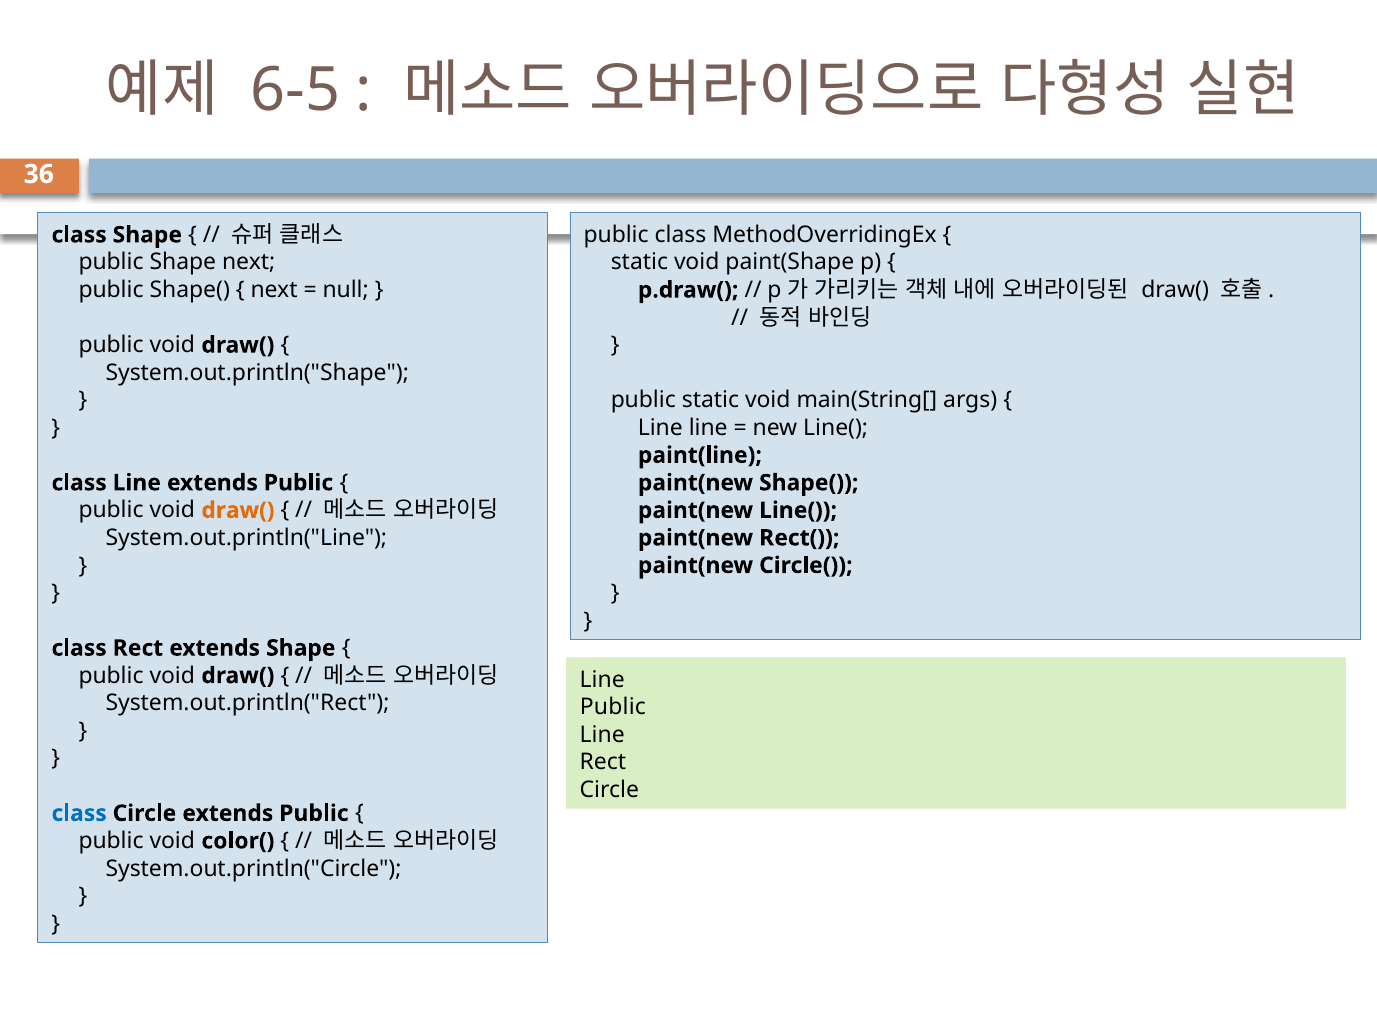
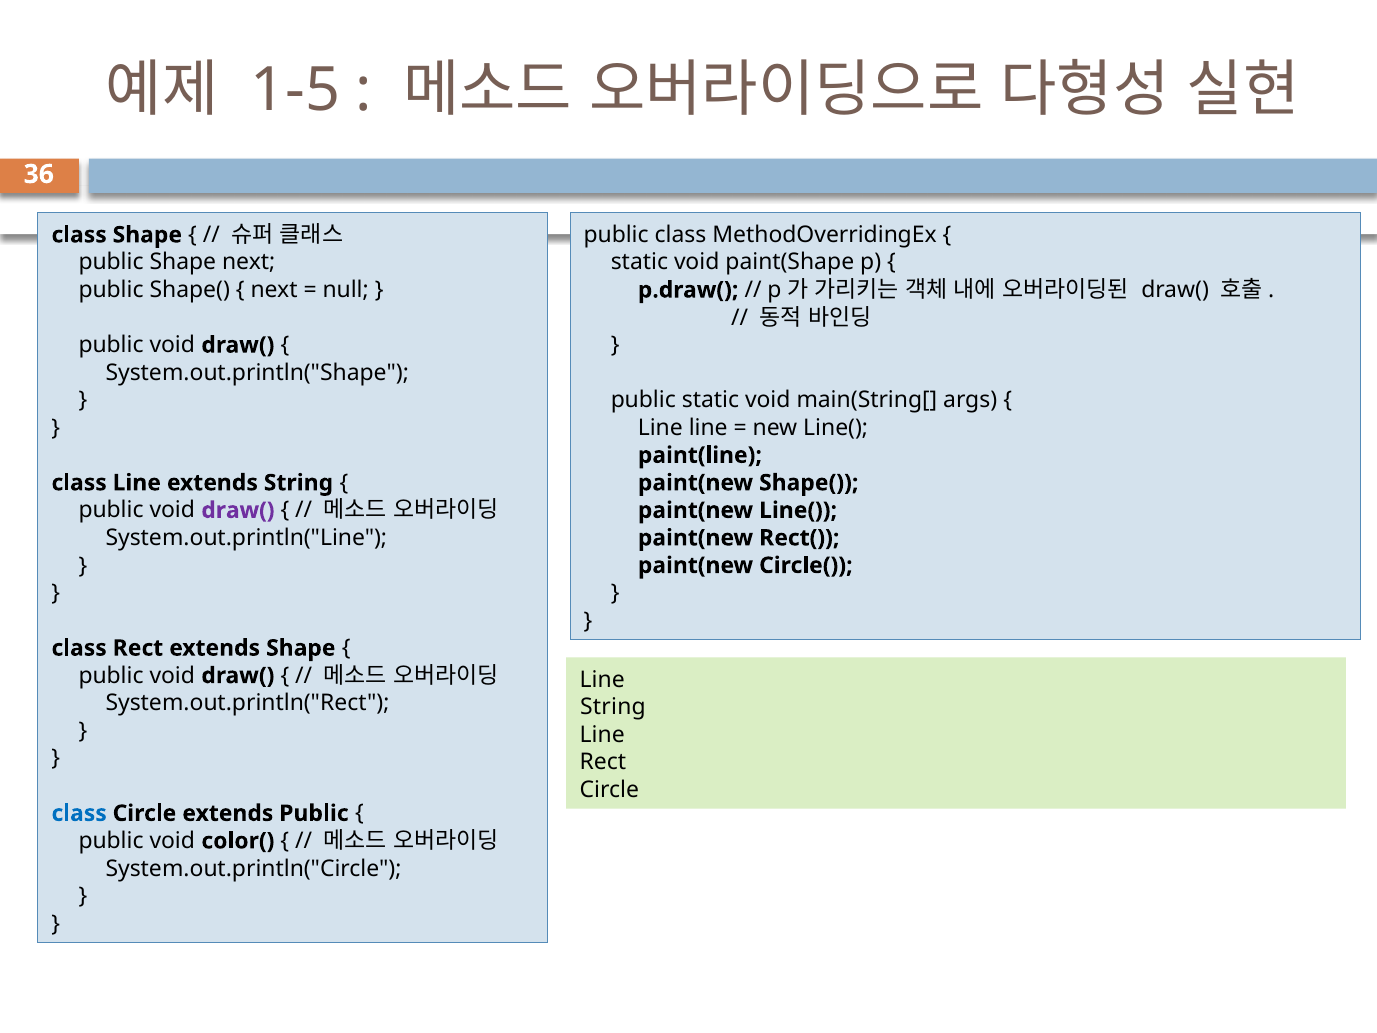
6-5: 6-5 -> 1-5 (295, 90)
Line extends Public: Public -> String (298, 483)
draw( colour: orange -> purple (238, 510)
Public: Public -> String (613, 707)
